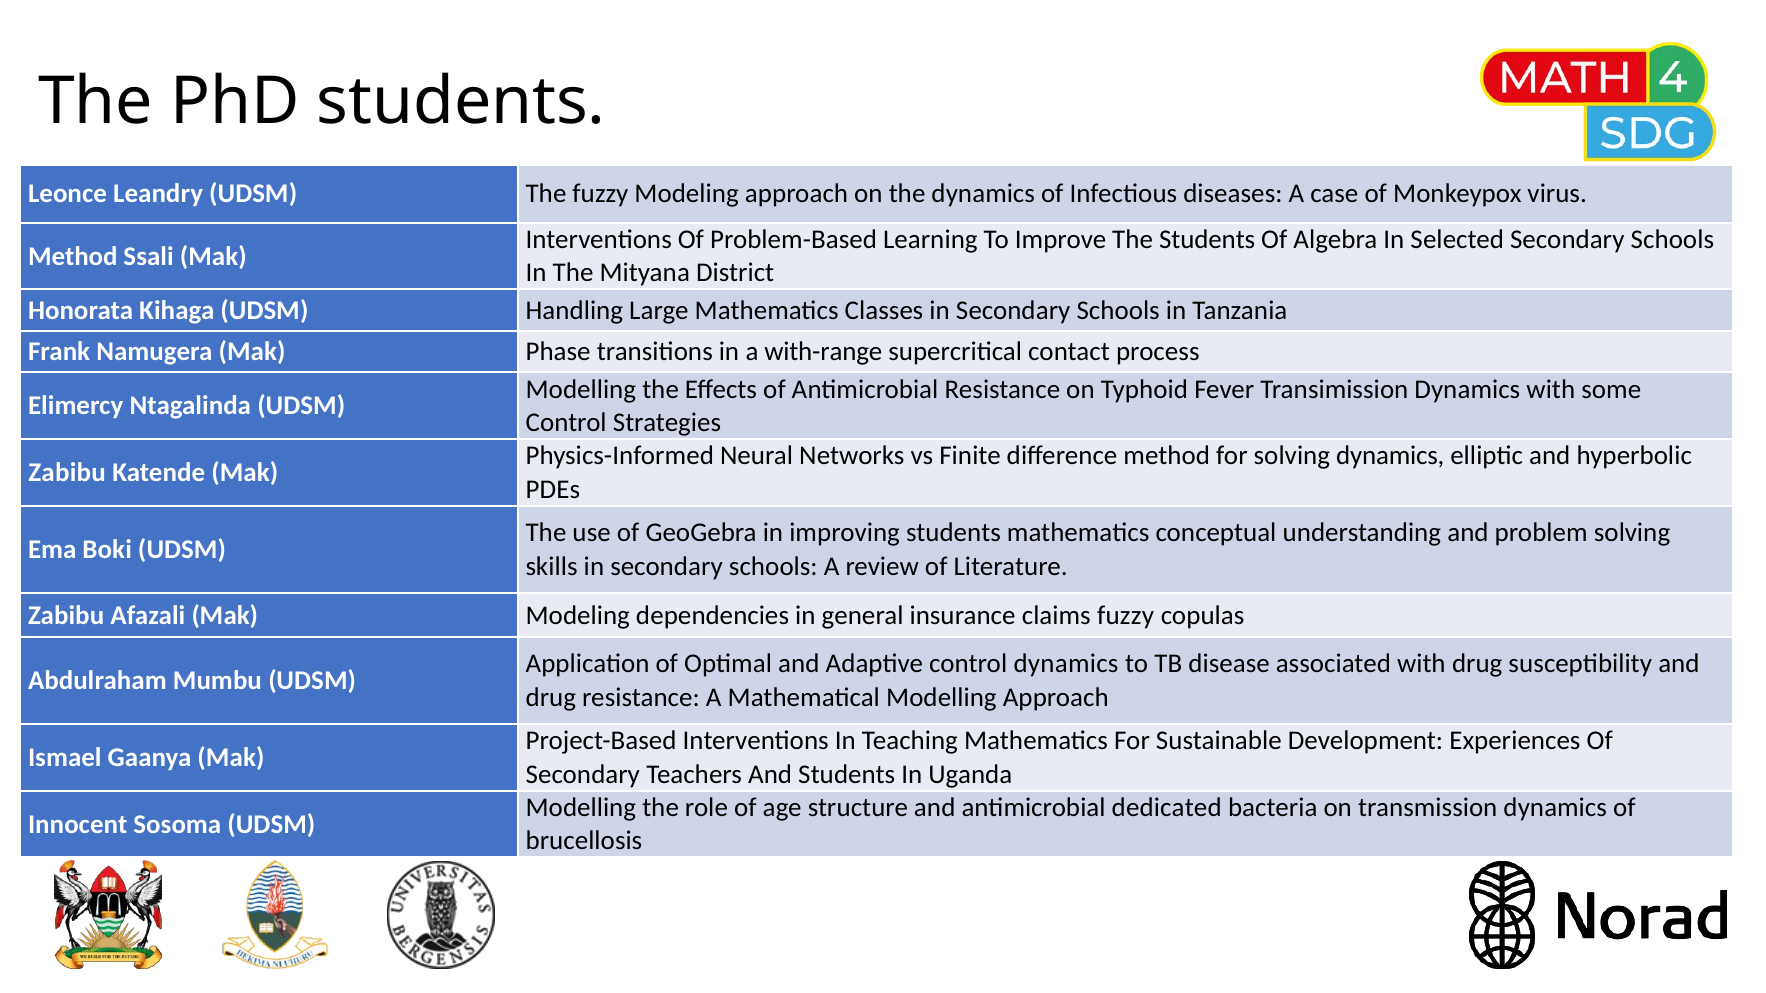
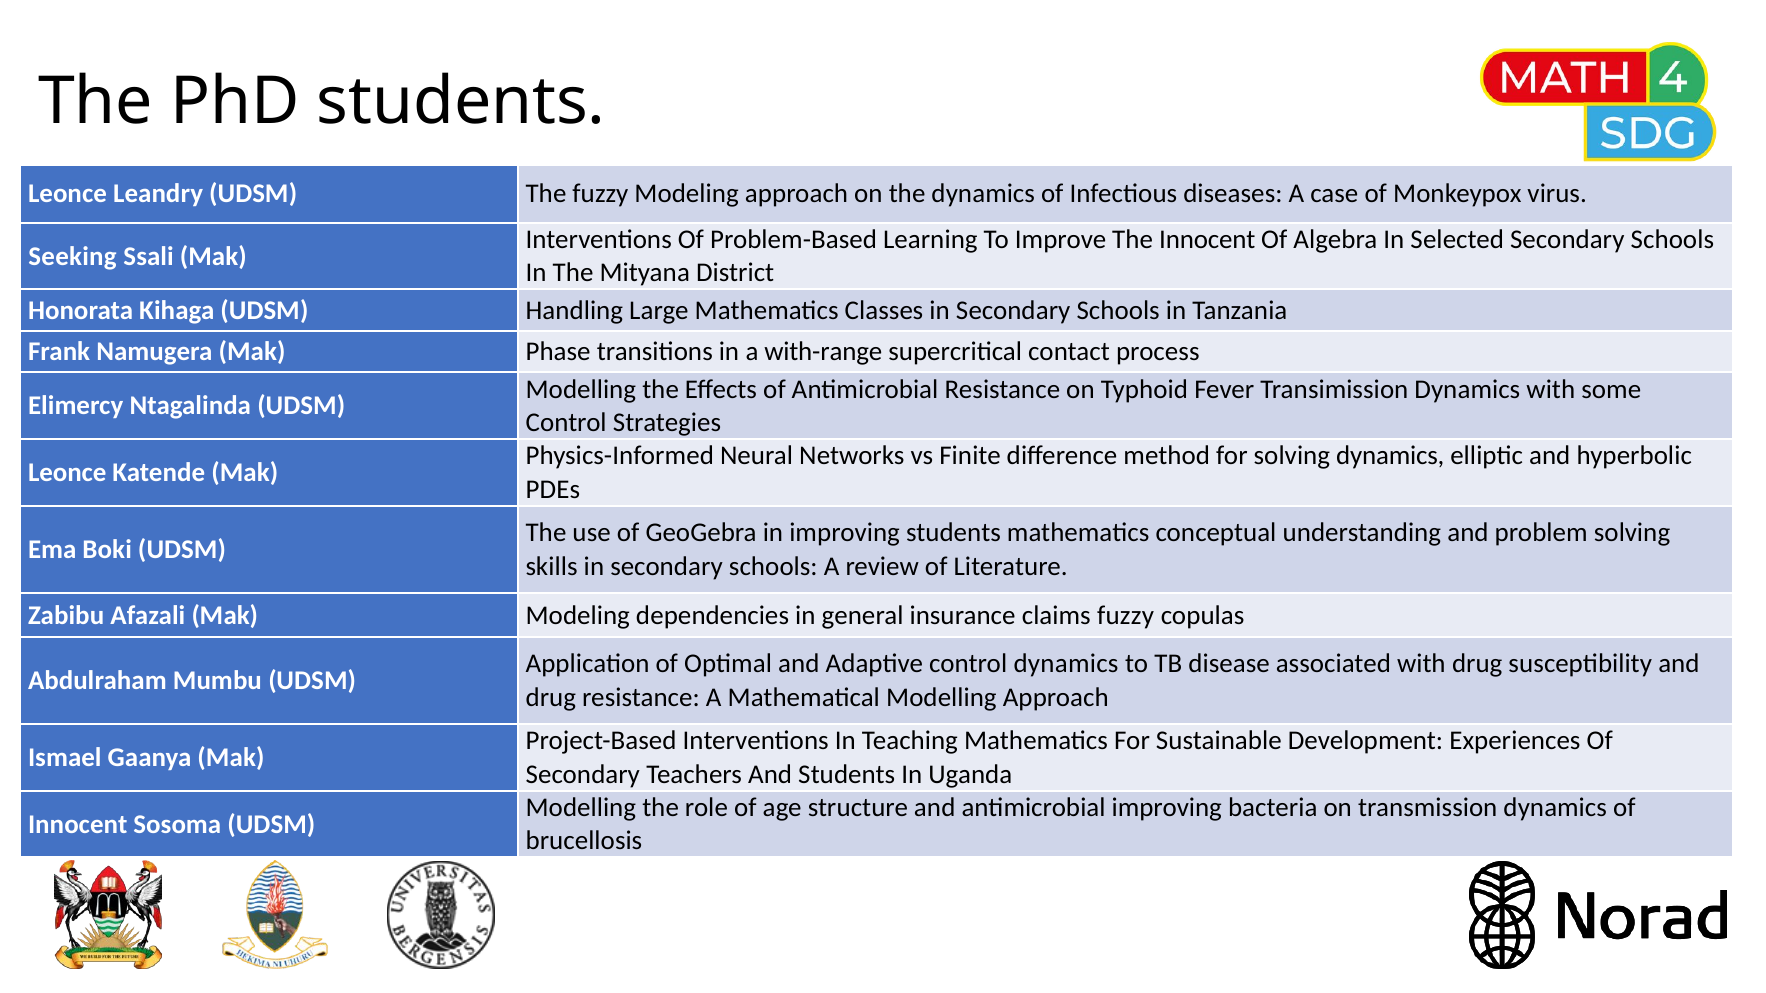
The Students: Students -> Innocent (1207, 240)
Method: Method -> Seeking (73, 256)
Zabibu: Zabibu -> Leonce (67, 473)
antimicrobial dedicated: dedicated -> improving (1167, 808)
